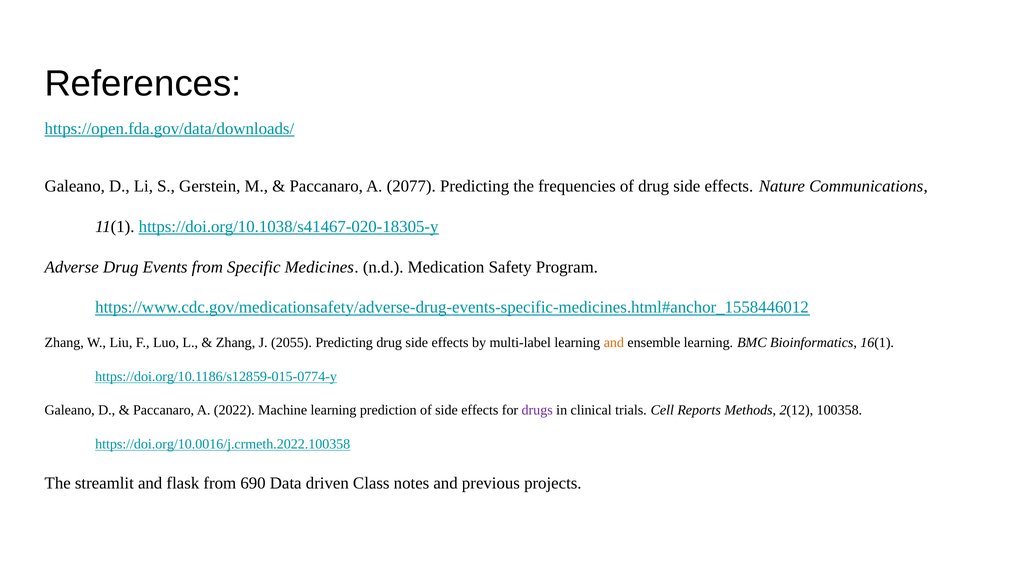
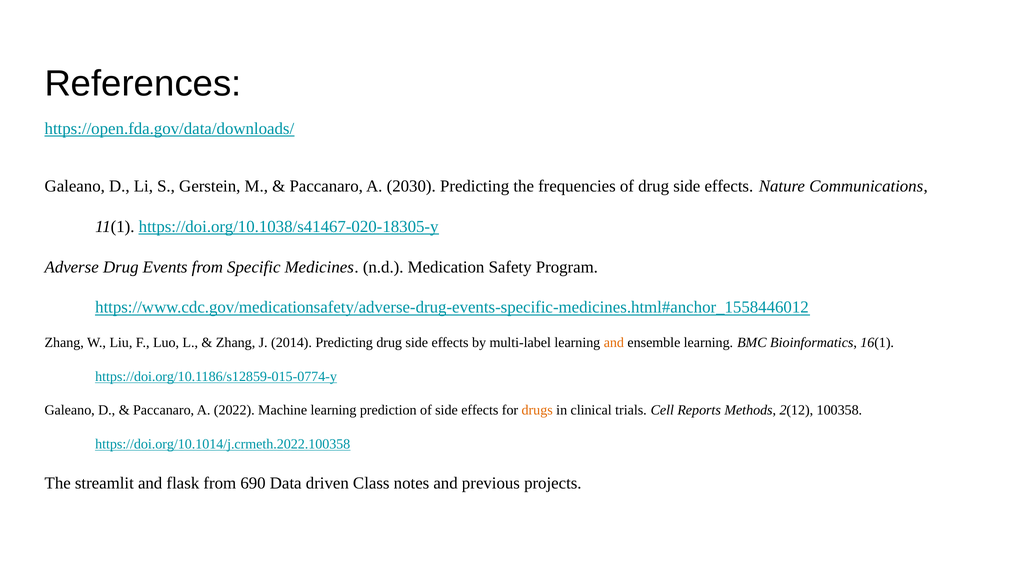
2077: 2077 -> 2030 (411, 186)
2055: 2055 -> 2014 (292, 343)
drugs colour: purple -> orange (537, 410)
https://doi.org/10.0016/j.crmeth.2022.100358: https://doi.org/10.0016/j.crmeth.2022.100358 -> https://doi.org/10.1014/j.crmeth.2022.100358 (223, 444)
